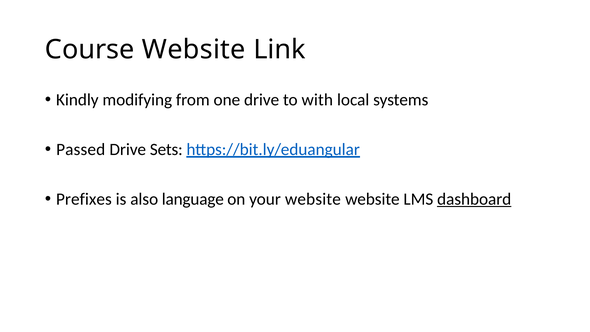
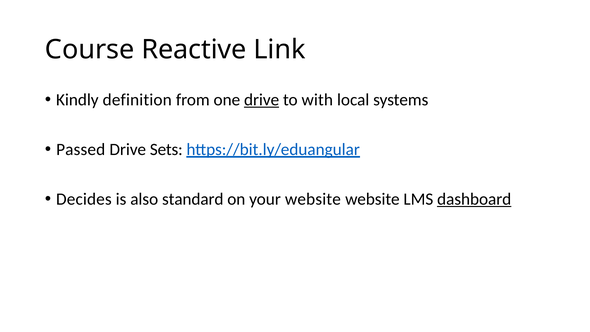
Course Website: Website -> Reactive (194, 50)
modifying: modifying -> definition (137, 100)
drive underline: none -> present (262, 100)
Prefixes: Prefixes -> Decides (84, 199)
language: language -> standard (193, 199)
